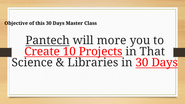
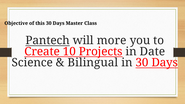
That: That -> Date (152, 52)
Libraries: Libraries -> Bilingual (93, 63)
